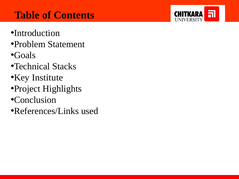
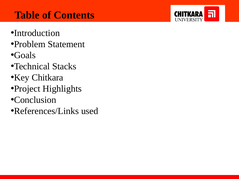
Institute: Institute -> Chitkara (48, 78)
